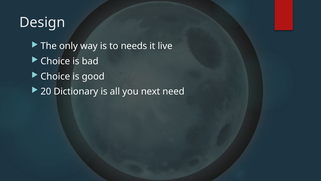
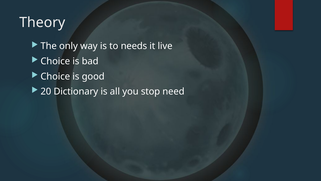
Design: Design -> Theory (42, 23)
next: next -> stop (151, 91)
